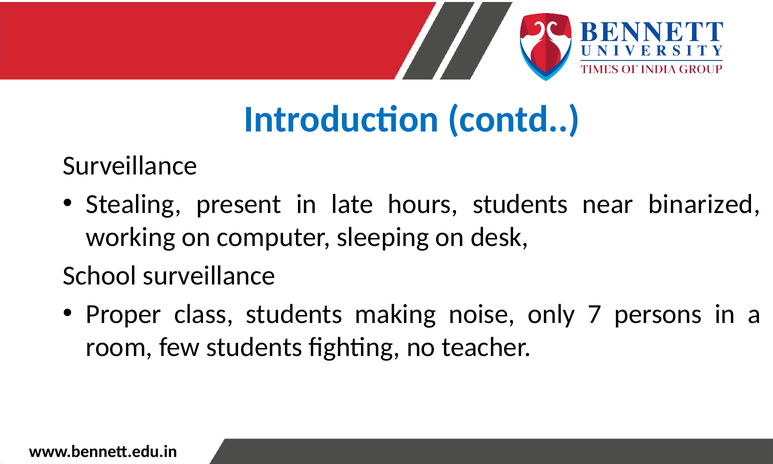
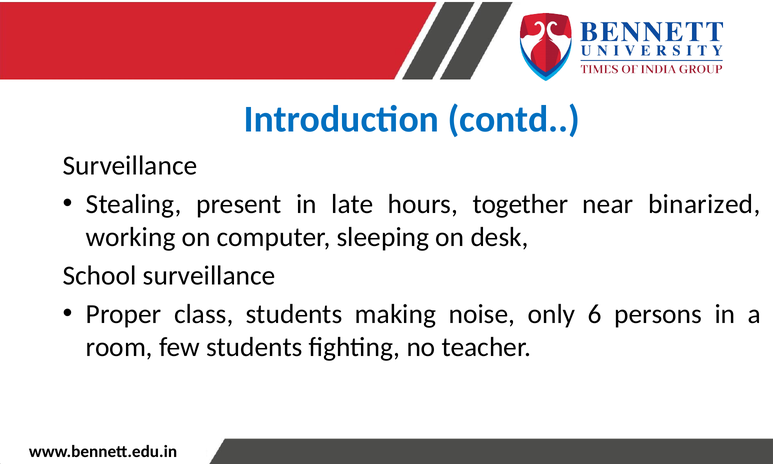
hours students: students -> together (520, 204)
7: 7 -> 6 (595, 314)
